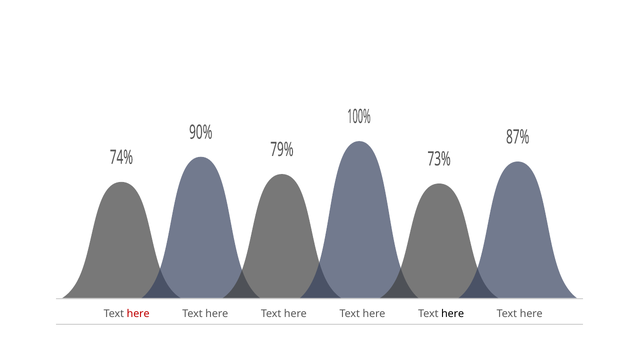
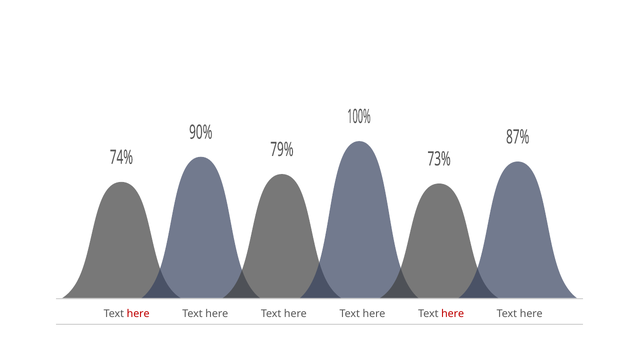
here colour: black -> red (453, 313)
